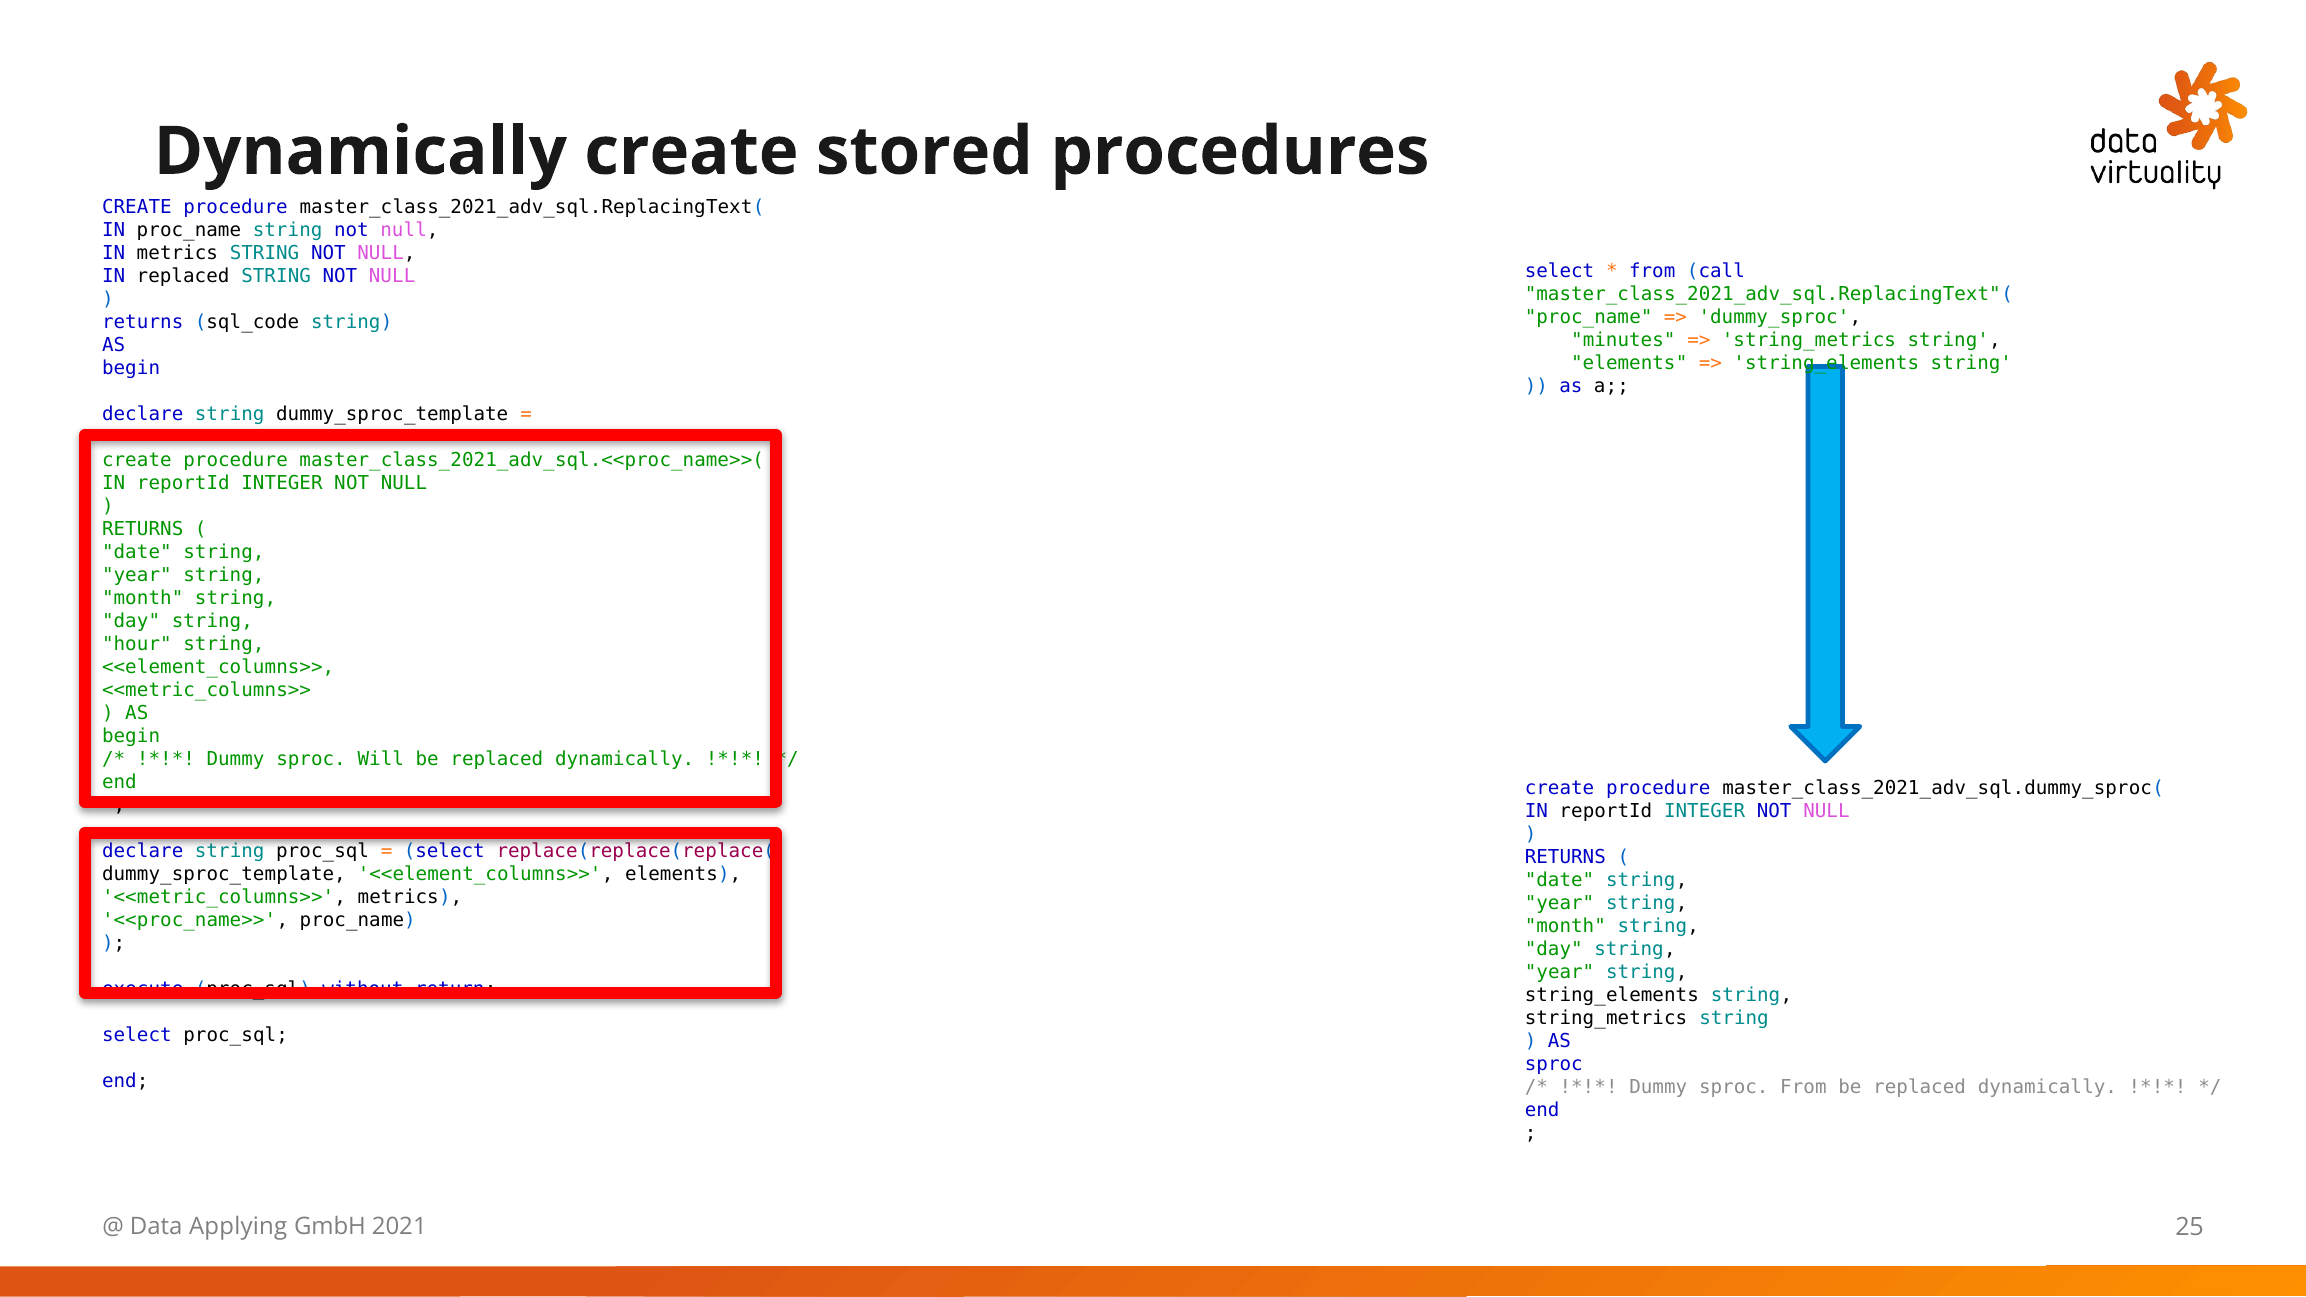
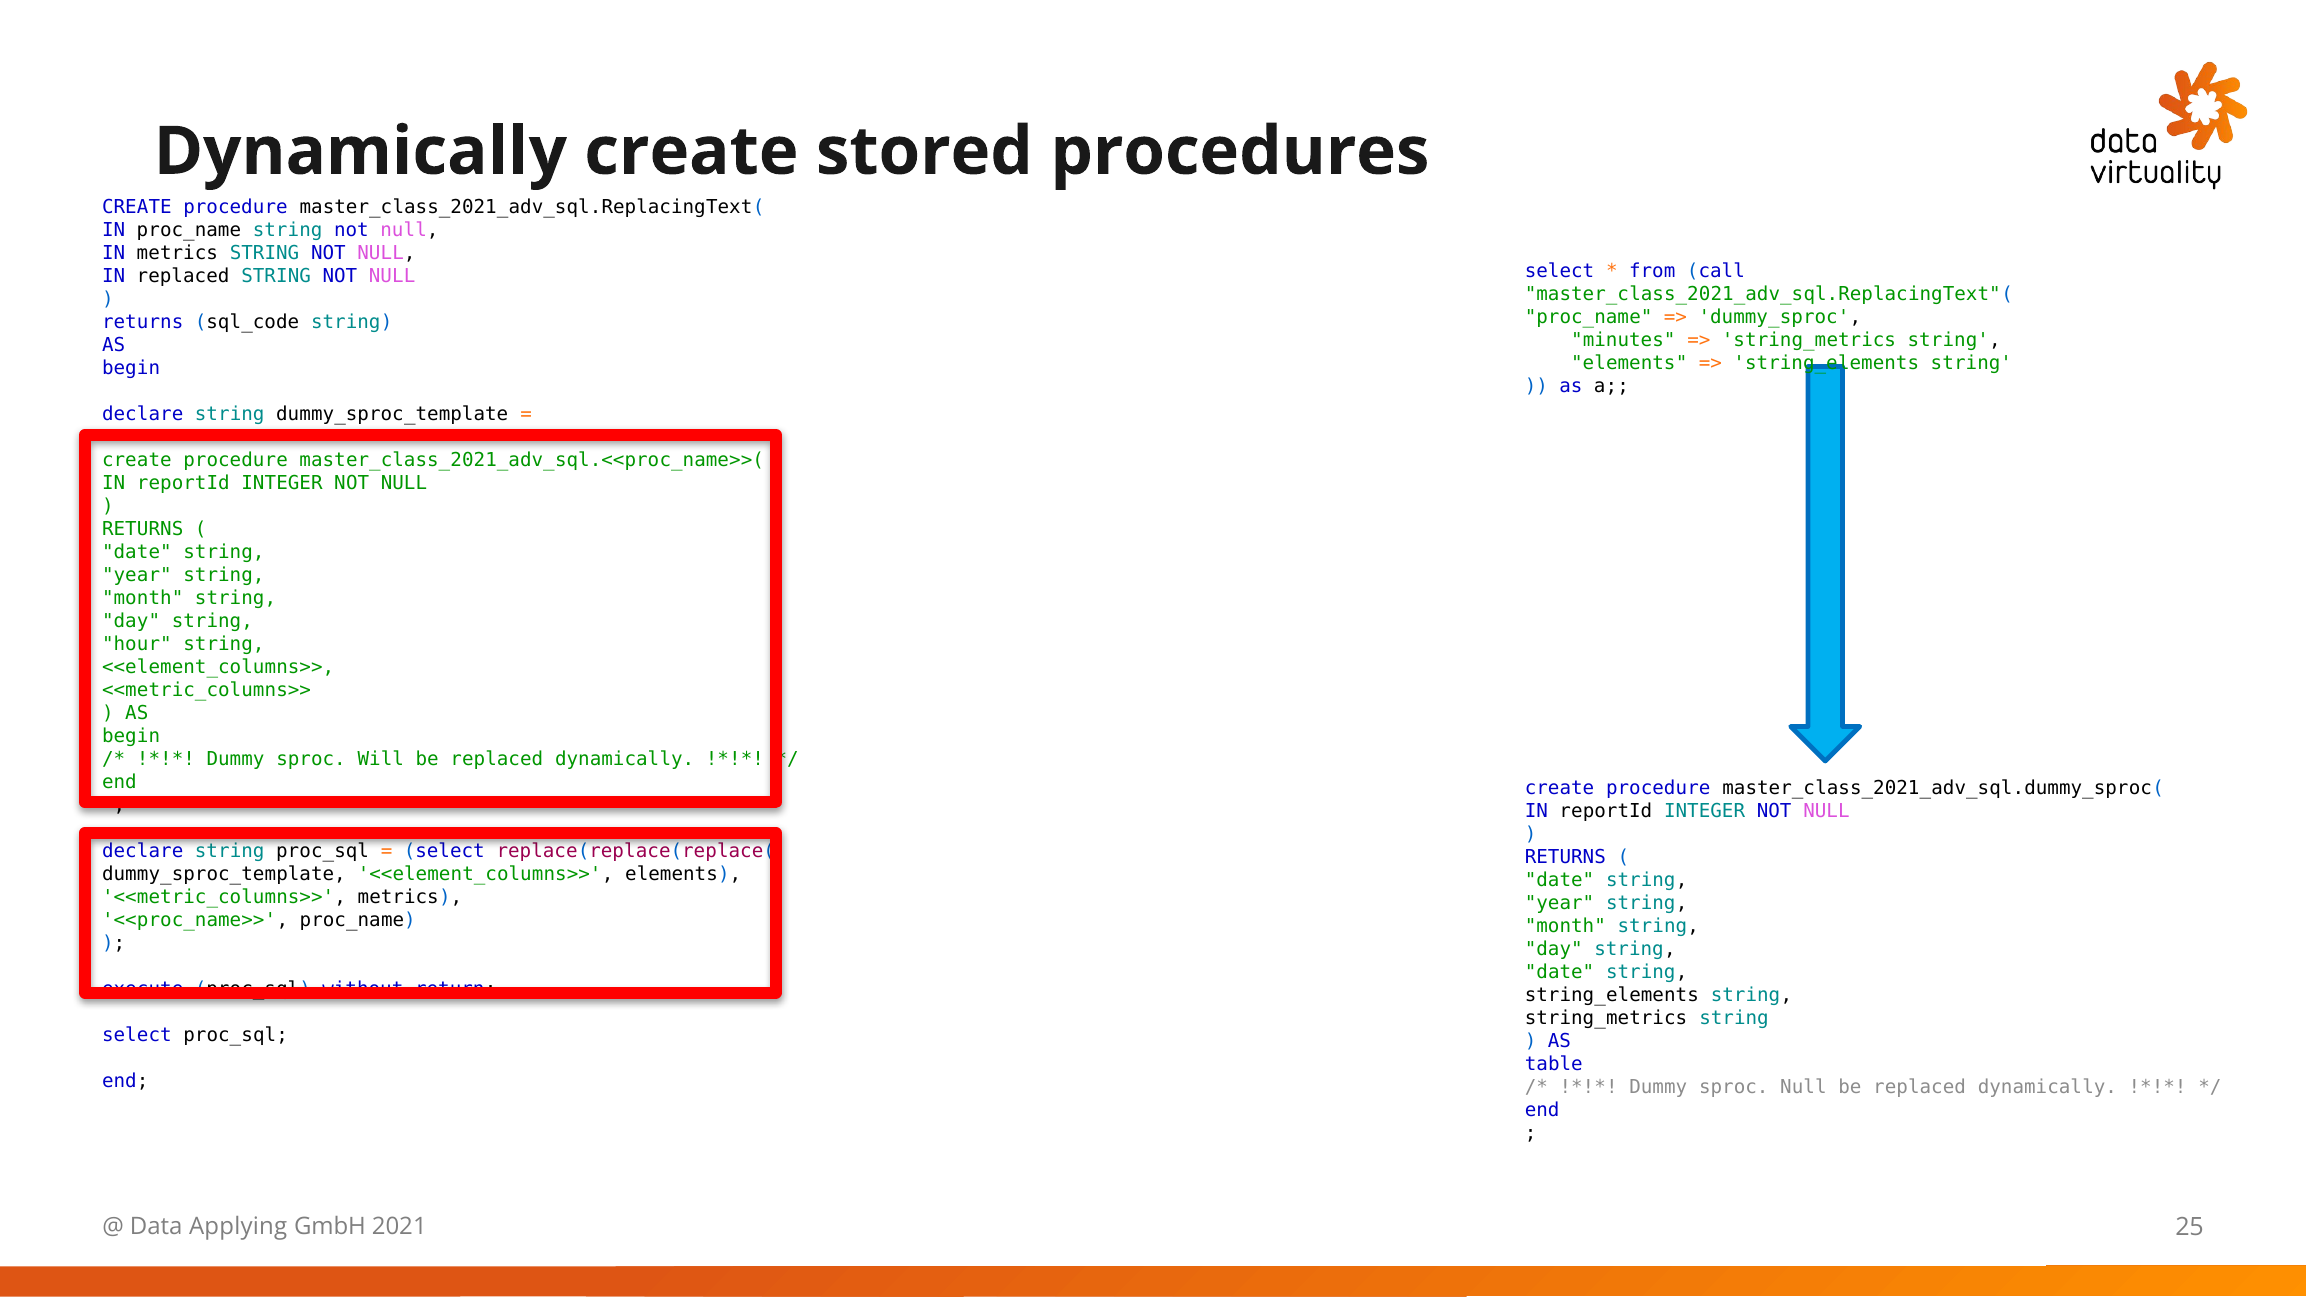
year: year -> date (1560, 972)
sproc: sproc -> table (1554, 1064)
sproc From: From -> Null (1803, 1087)
